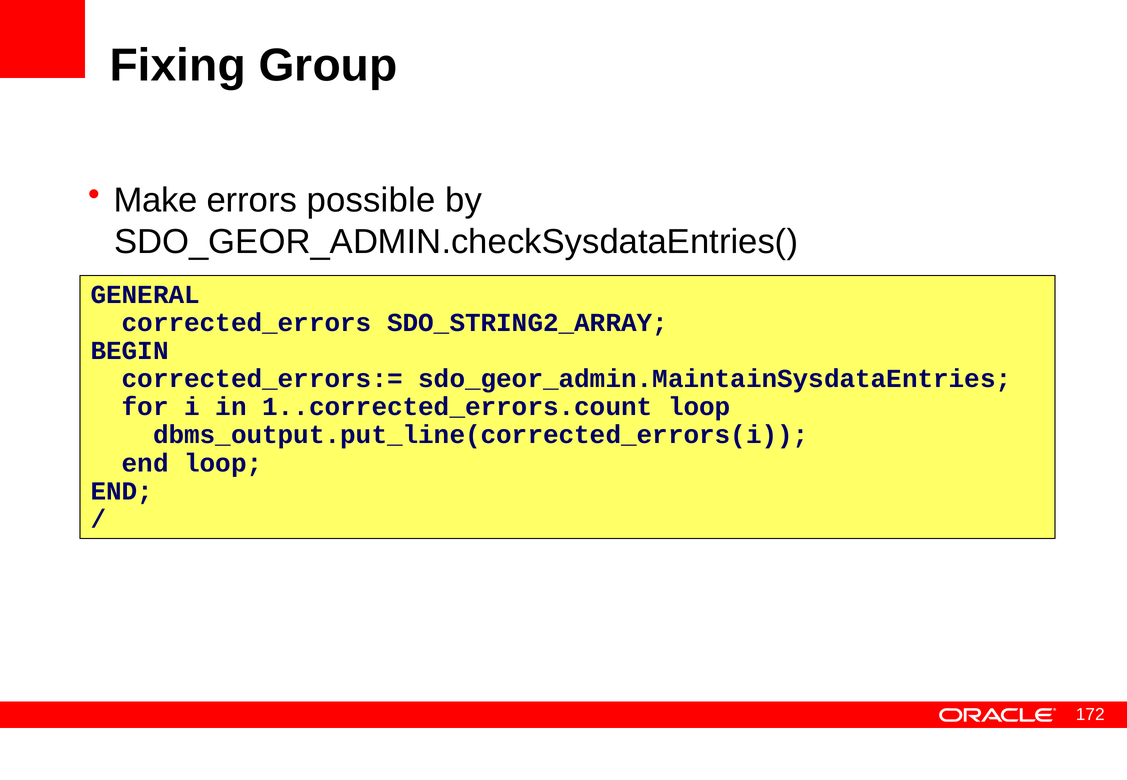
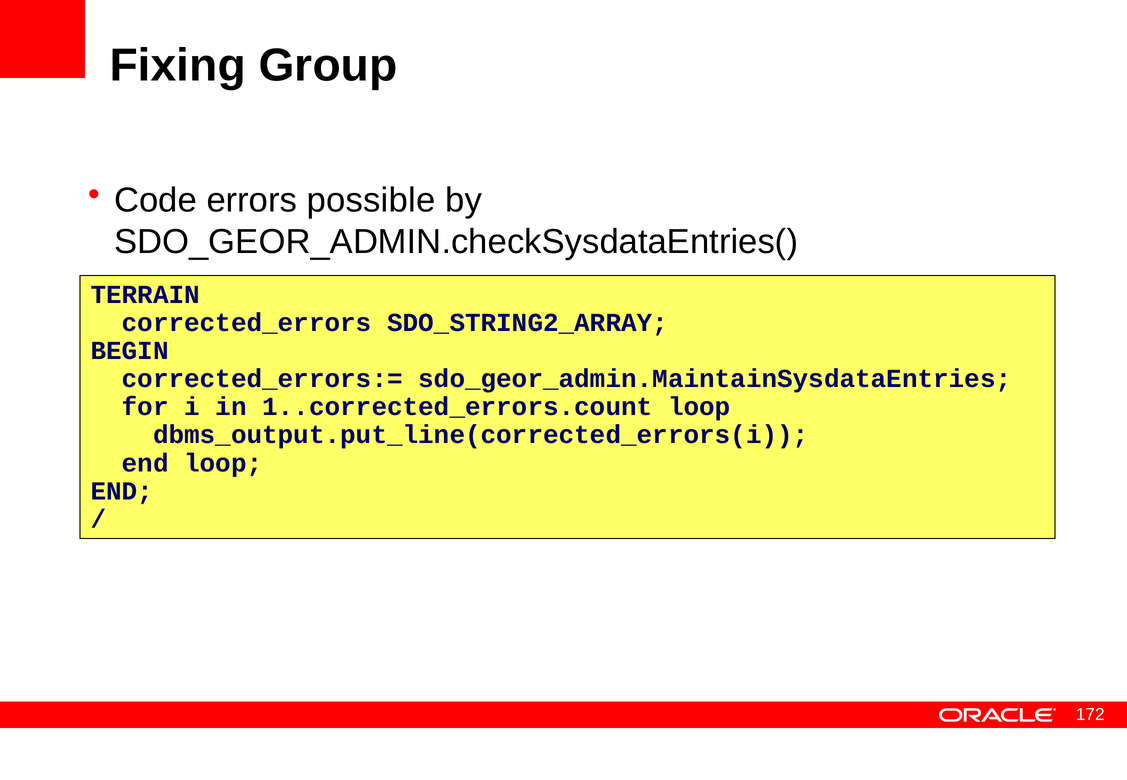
Make: Make -> Code (156, 200)
GENERAL: GENERAL -> TERRAIN (145, 295)
